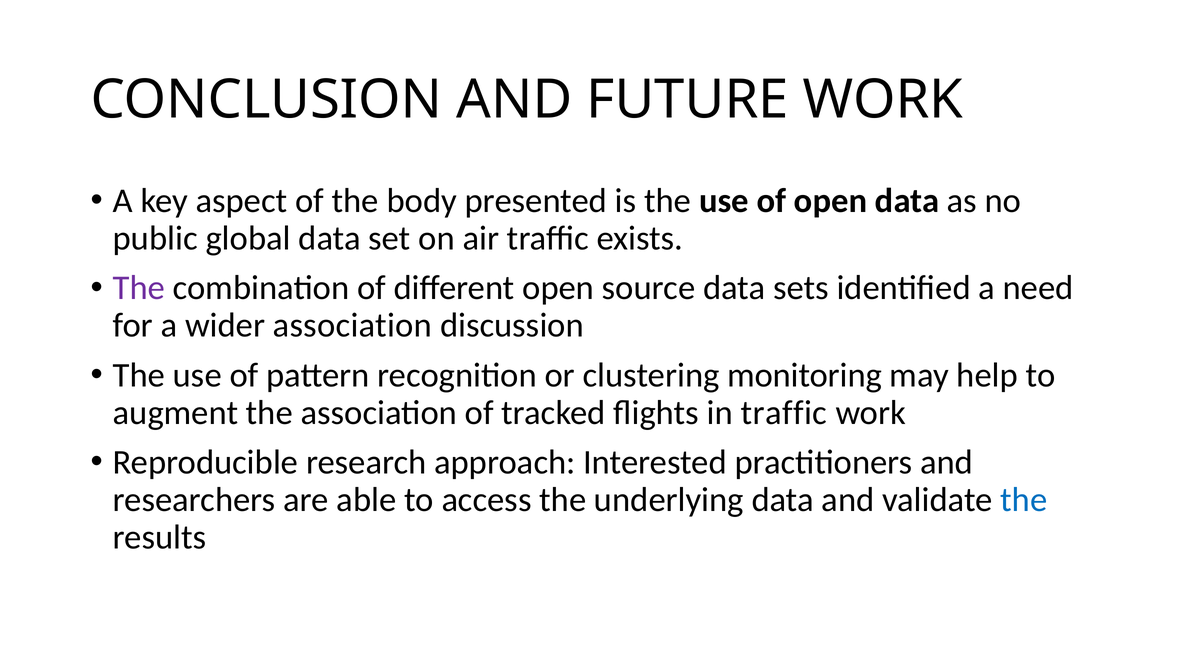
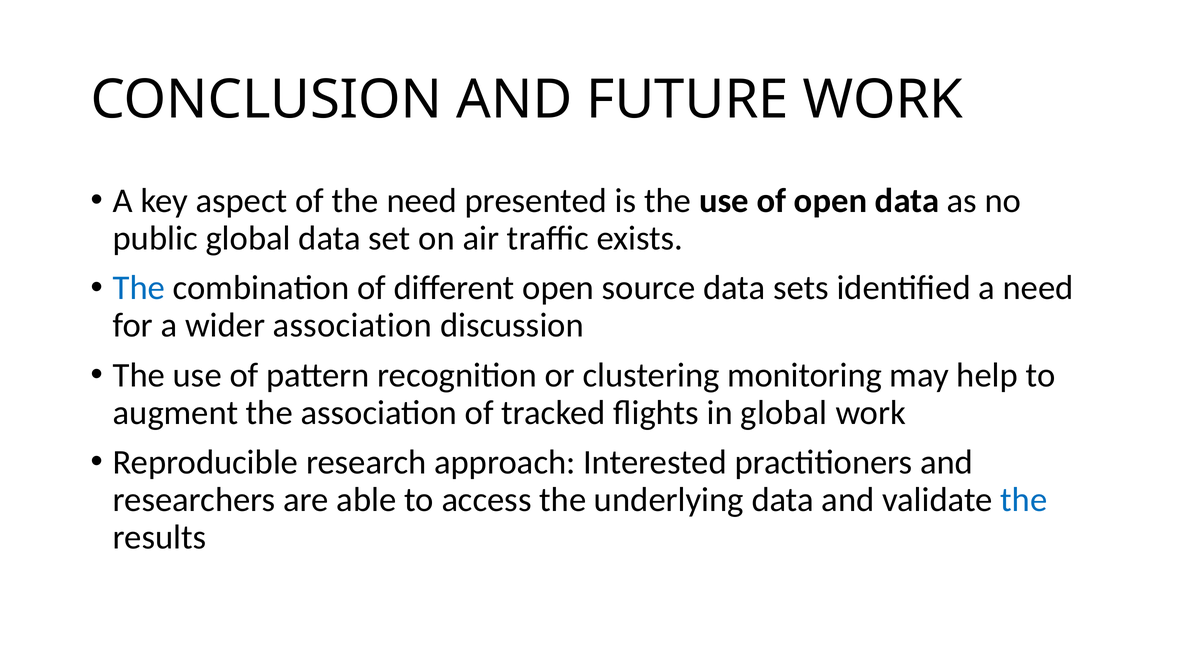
the body: body -> need (422, 201)
The colour: purple -> blue (139, 288)
in traffic: traffic -> global (784, 413)
